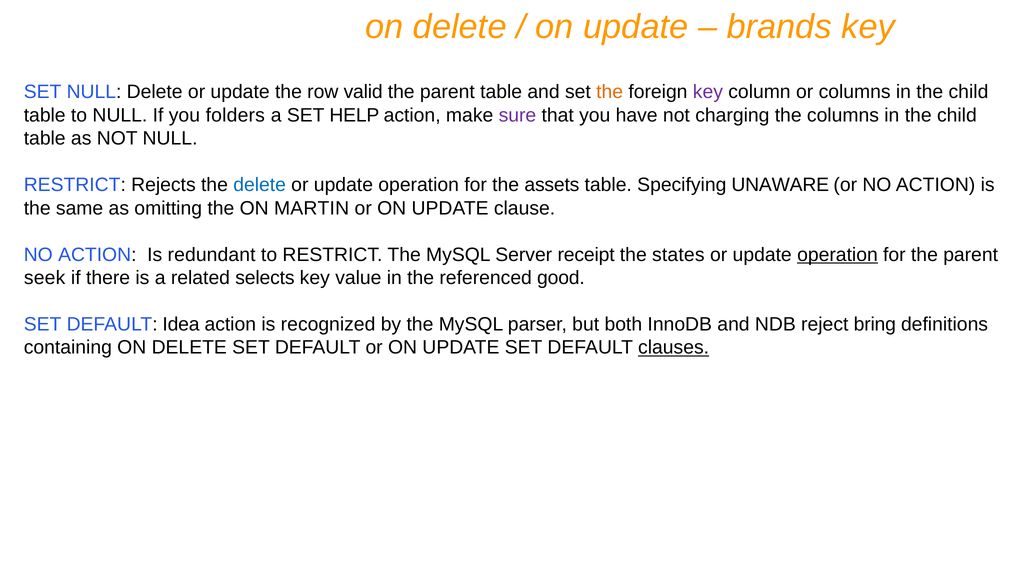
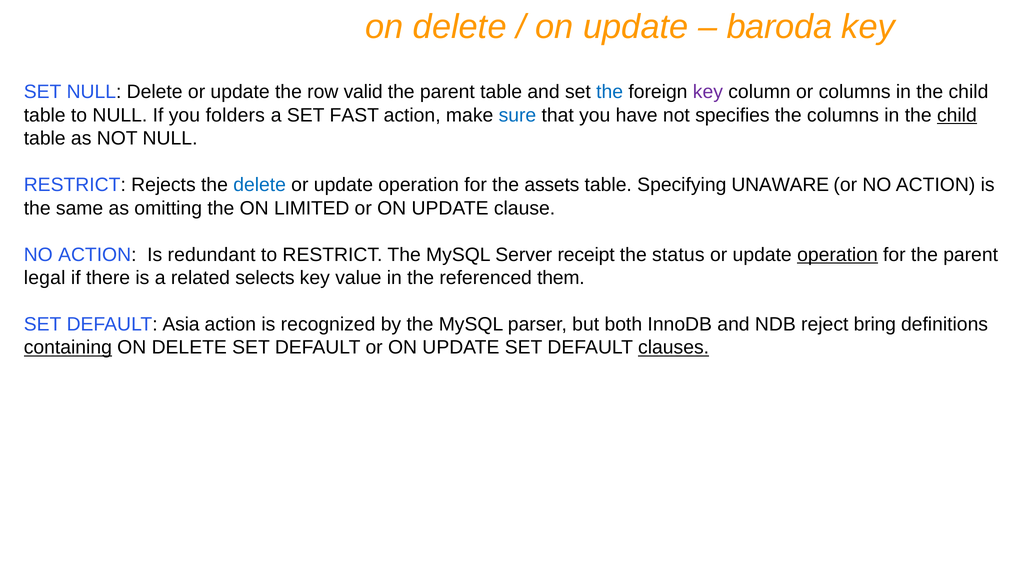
brands: brands -> baroda (779, 27)
the colour: orange -> blue (610, 92)
HELP: HELP -> FAST (354, 115)
sure colour: purple -> blue (517, 115)
charging: charging -> specifies (732, 115)
child underline: none -> present (957, 115)
MARTIN: MARTIN -> LIMITED (312, 208)
states: states -> status (678, 254)
seek: seek -> legal (45, 278)
good: good -> them (561, 278)
Idea: Idea -> Asia (181, 324)
containing underline: none -> present (68, 347)
